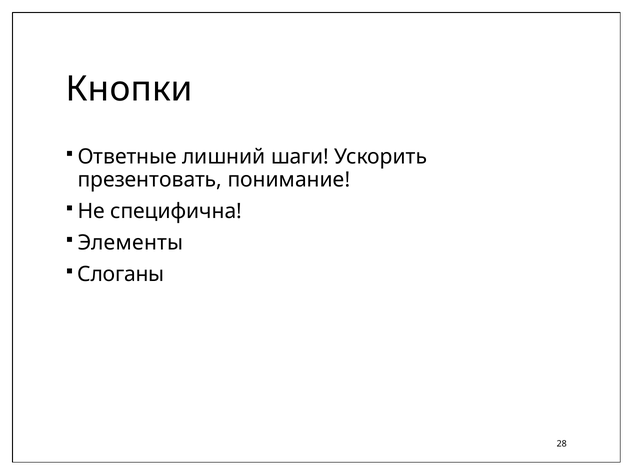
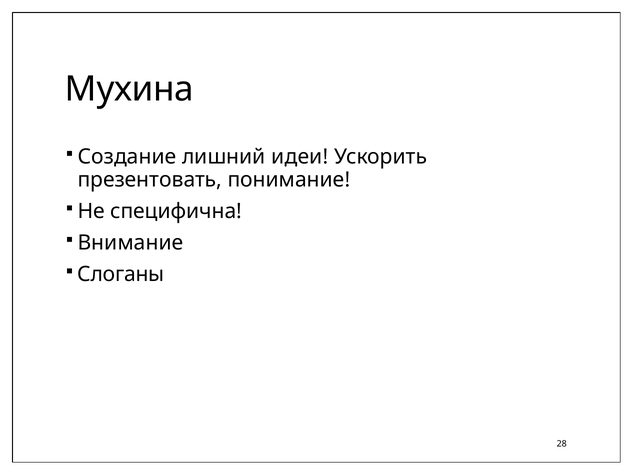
Кнопки: Кнопки -> Мухина (129, 89)
Ответные: Ответные -> Создание (127, 157)
шаги: шаги -> идеи (300, 157)
Элементы: Элементы -> Внимание (130, 243)
